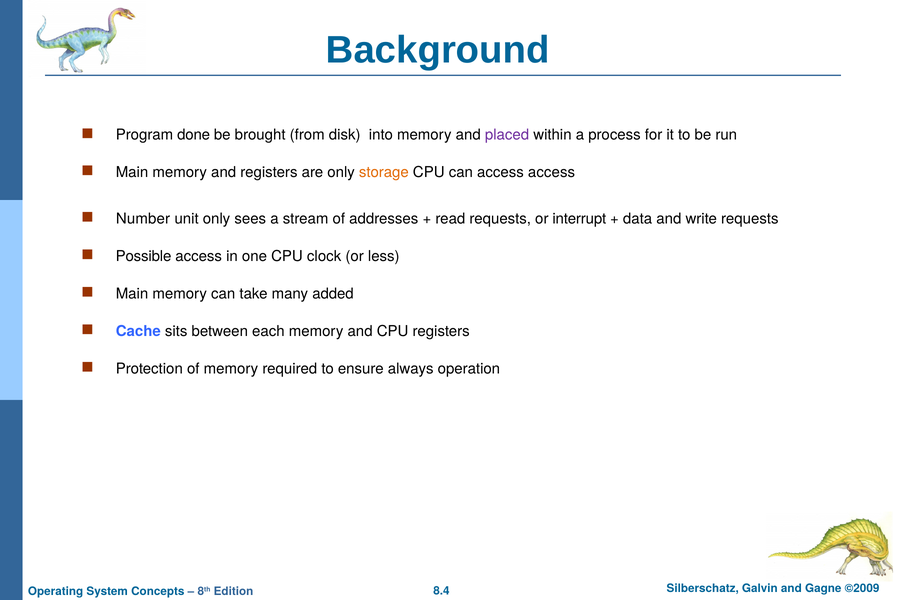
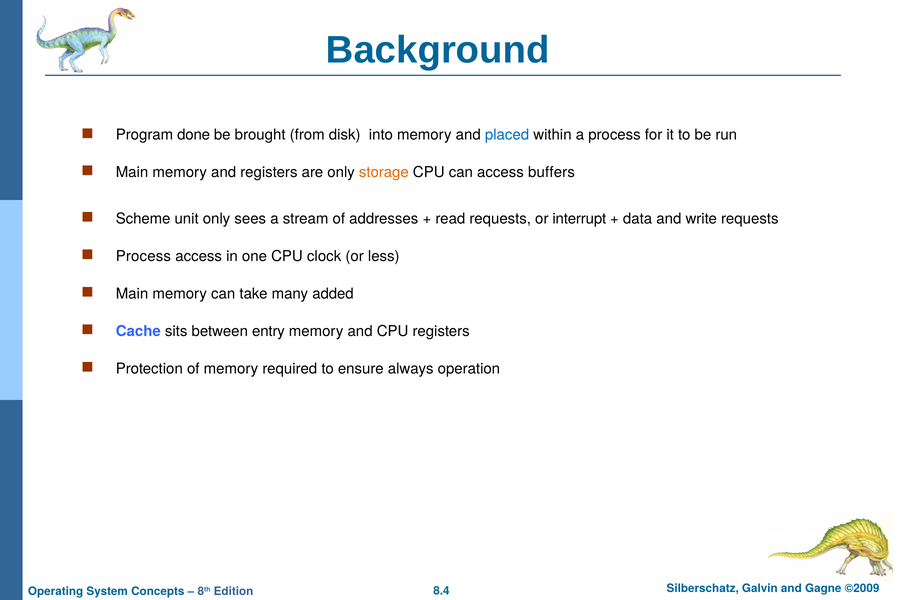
placed colour: purple -> blue (507, 135)
access access: access -> buffers (552, 173)
Number: Number -> Scheme (143, 219)
Possible: Possible -> Process (143, 257)
each: each -> entry (268, 332)
